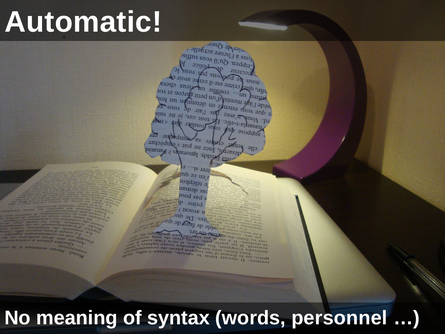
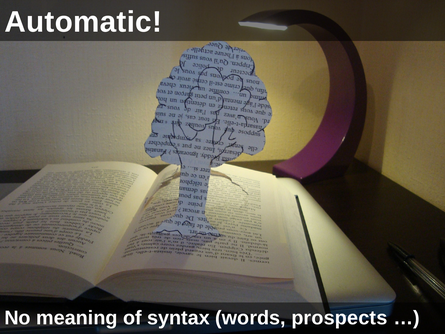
personnel: personnel -> prospects (339, 318)
